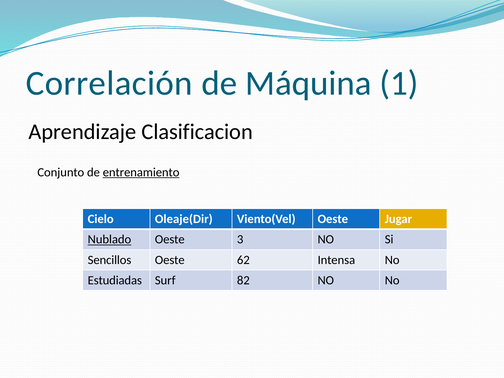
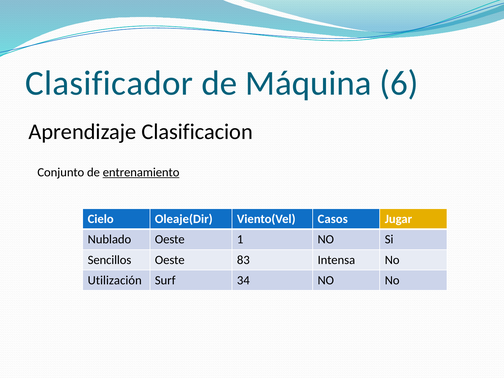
Correlación: Correlación -> Clasificador (109, 83)
1: 1 -> 6 (399, 83)
Viento(Vel Oeste: Oeste -> Casos (333, 219)
Nublado underline: present -> none (109, 239)
3: 3 -> 1 (240, 239)
62: 62 -> 83 (243, 260)
Estudiadas: Estudiadas -> Utilización (115, 280)
82: 82 -> 34 (243, 280)
